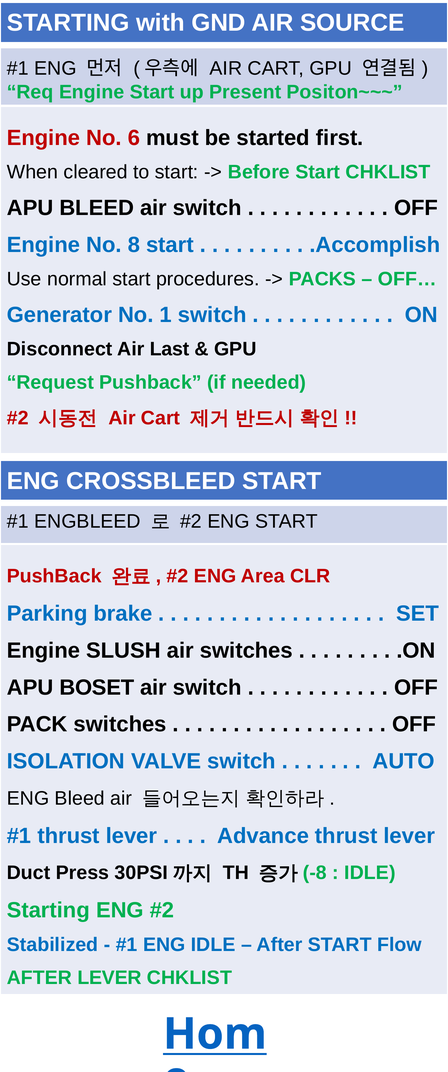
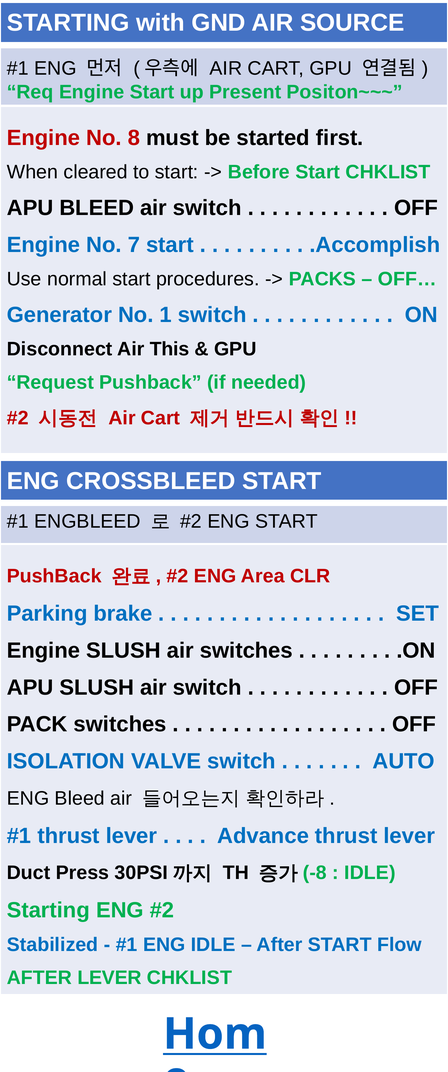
6: 6 -> 8 (134, 138)
8: 8 -> 7 (134, 245)
Last: Last -> This (169, 349)
APU BOSET: BOSET -> SLUSH (97, 687)
